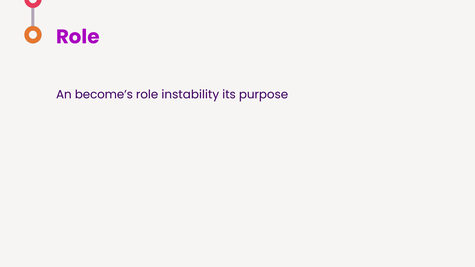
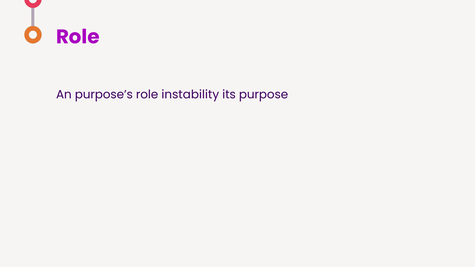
become’s: become’s -> purpose’s (104, 95)
